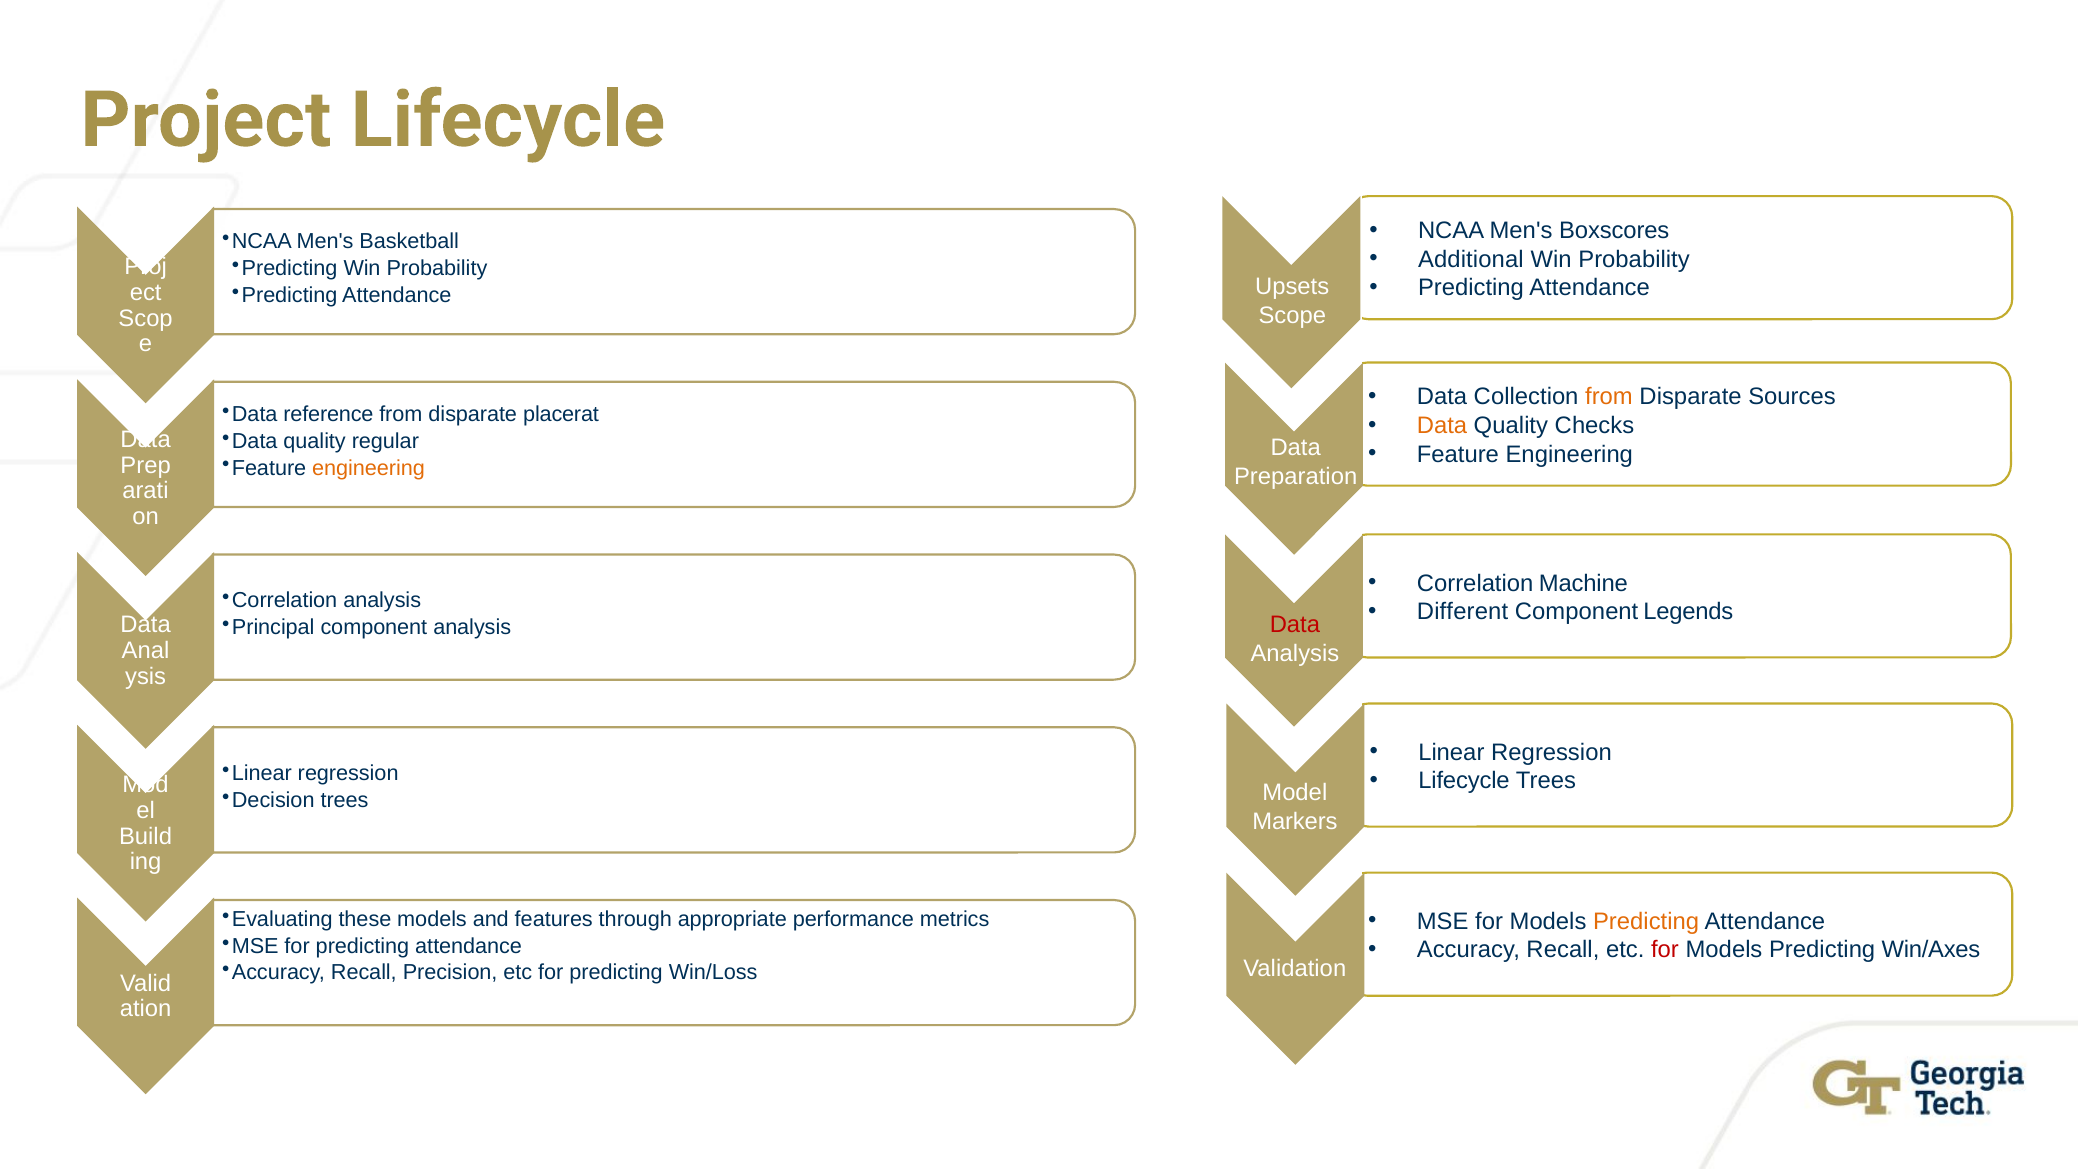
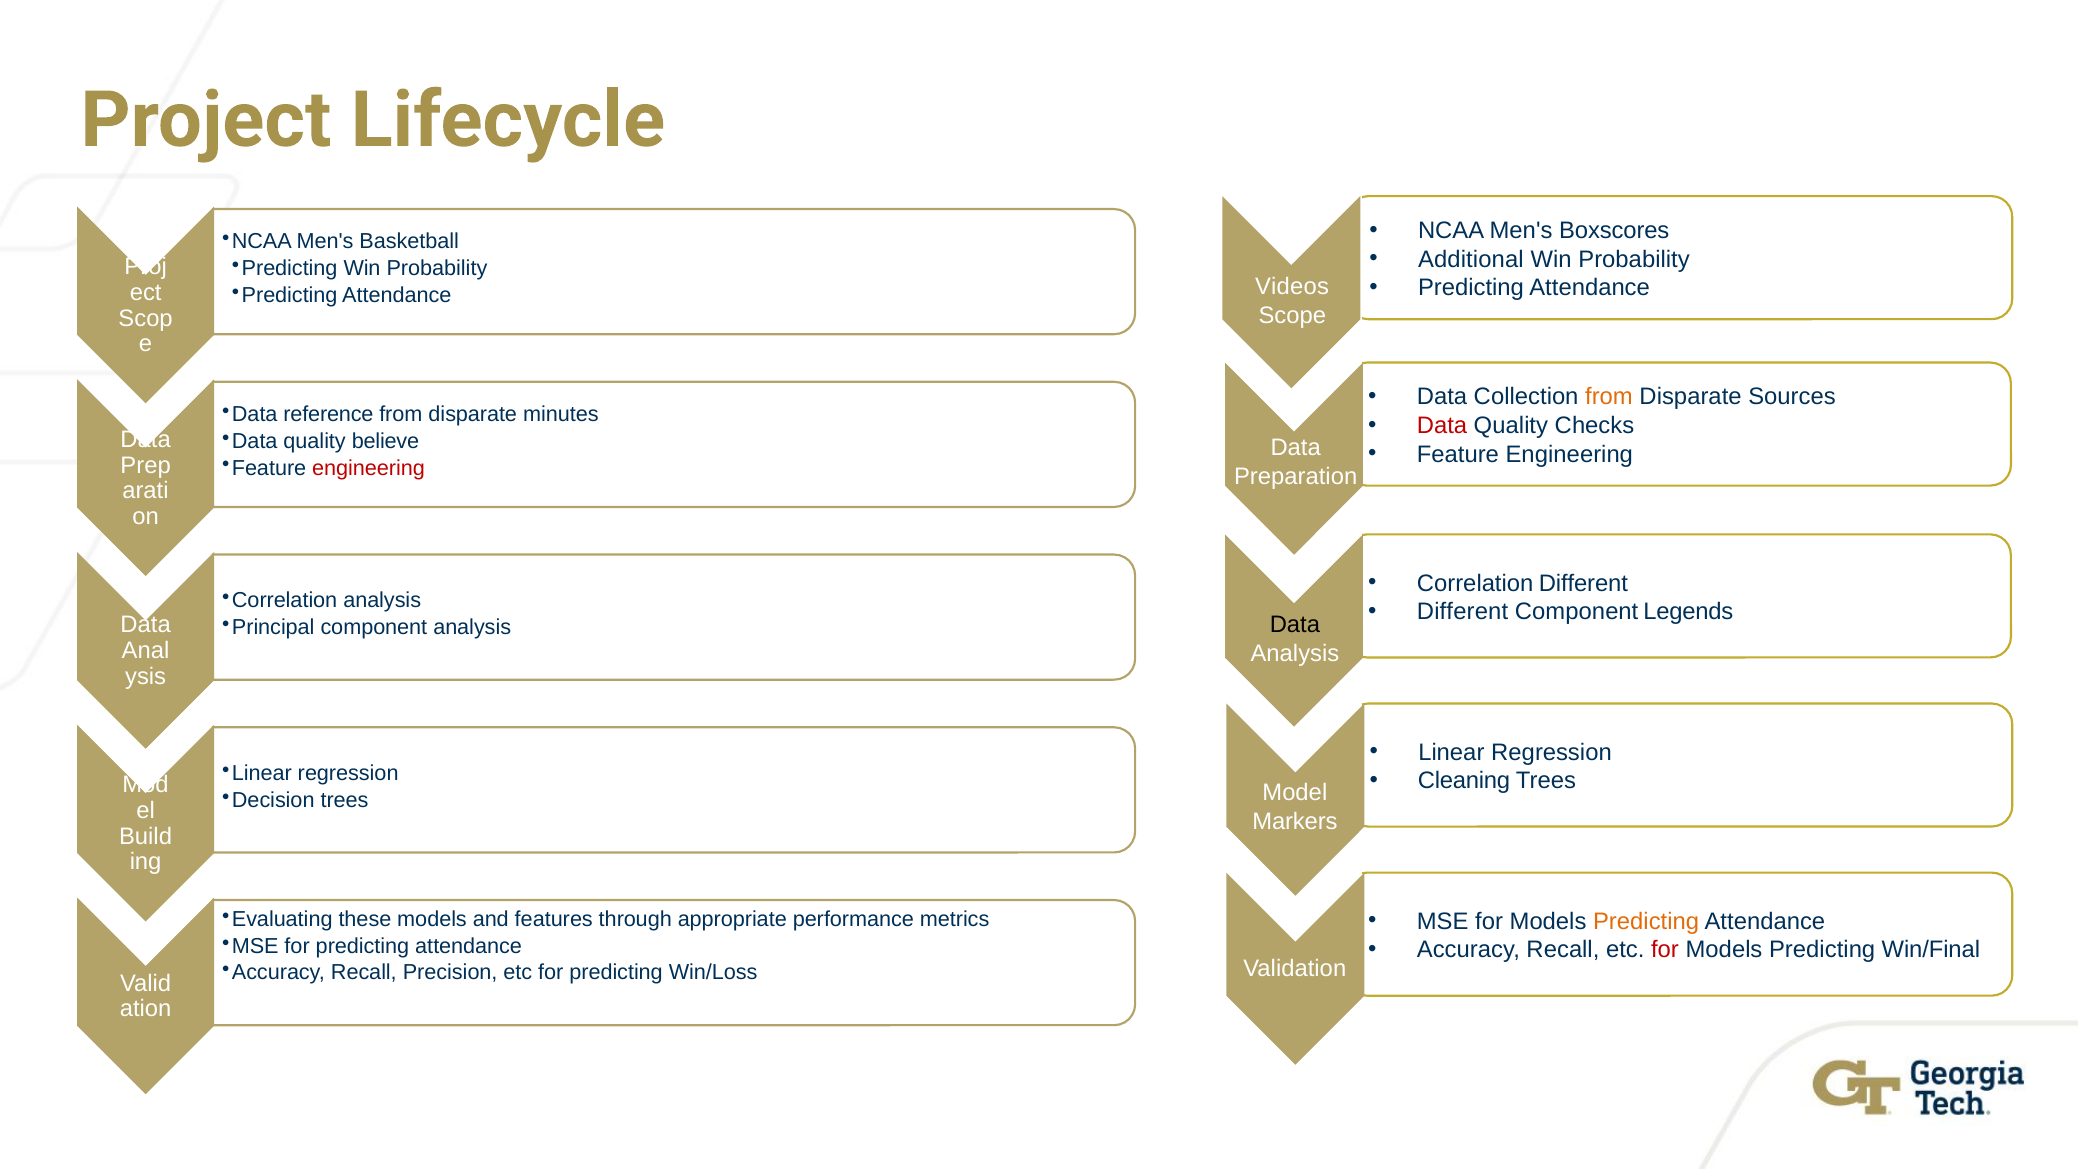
Upsets: Upsets -> Videos (1292, 287)
placerat: placerat -> minutes (561, 414)
Data colour: orange -> red (1442, 426)
regular: regular -> believe (385, 441)
engineering colour: orange -> red (369, 468)
Correlation Machine: Machine -> Different (1583, 583)
Data colour: red -> black (1295, 625)
Lifecycle: Lifecycle -> Cleaning (1464, 781)
Win/Axes: Win/Axes -> Win/Final (1931, 950)
